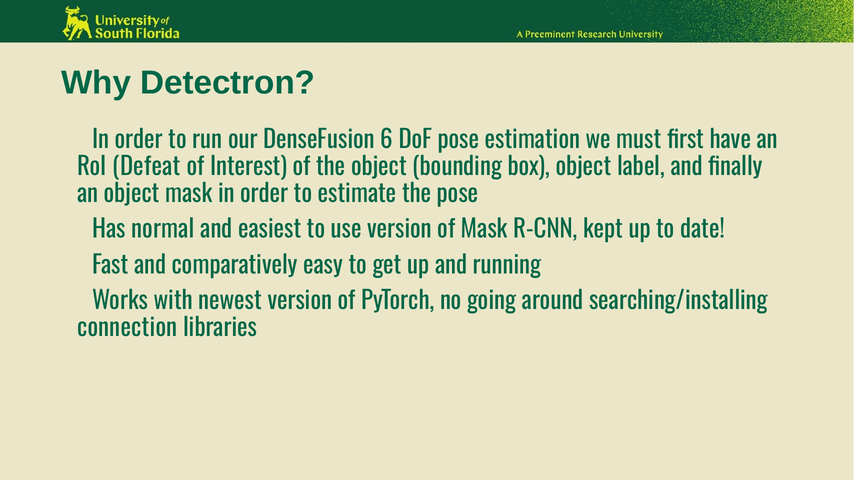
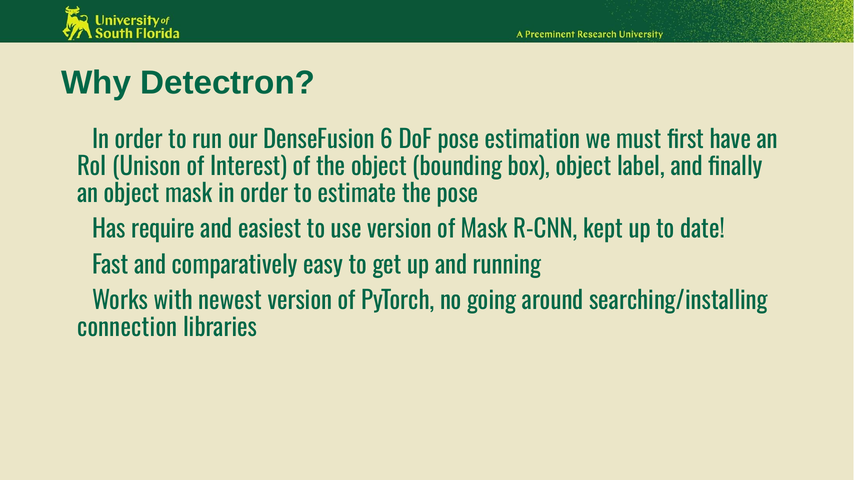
Defeat: Defeat -> Unison (147, 167)
normal: normal -> require (163, 230)
